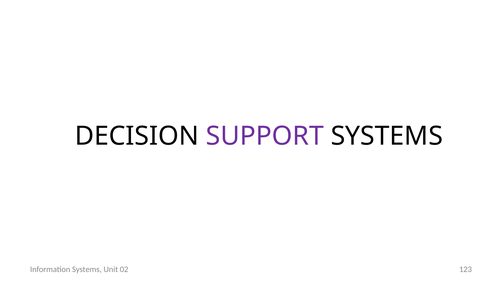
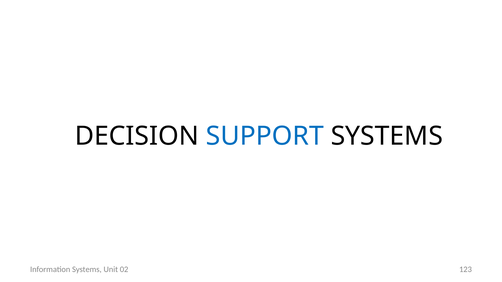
SUPPORT colour: purple -> blue (265, 136)
